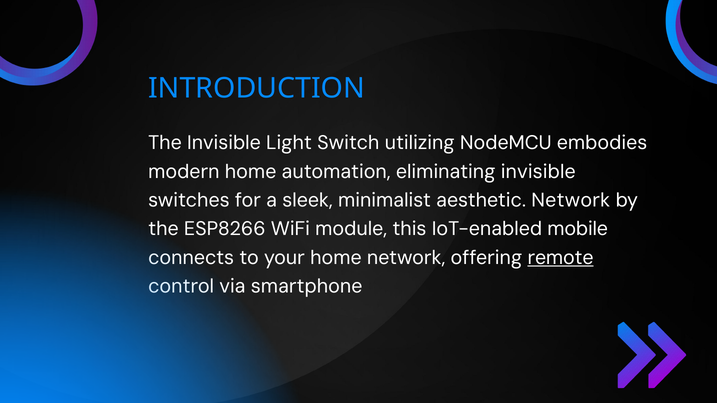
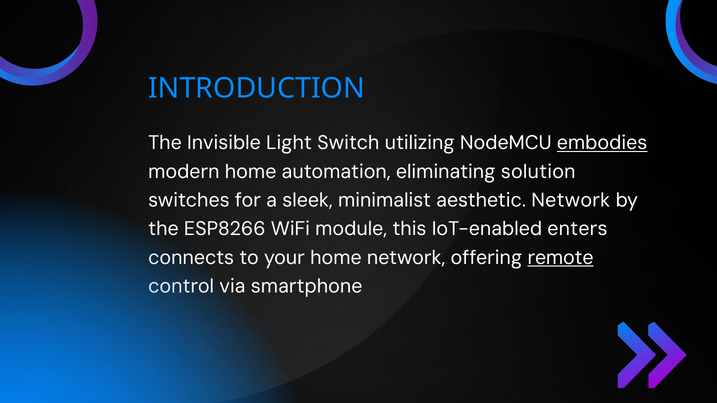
embodies underline: none -> present (602, 143)
invisible: invisible -> solution (538, 172)
mobile: mobile -> enters (577, 229)
